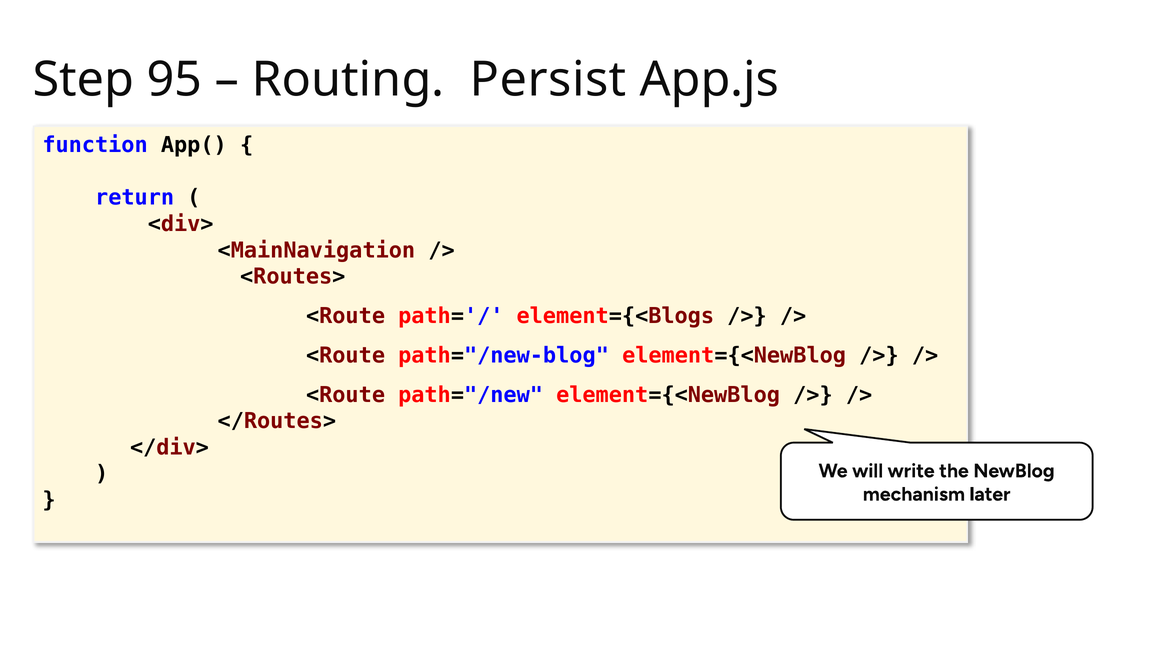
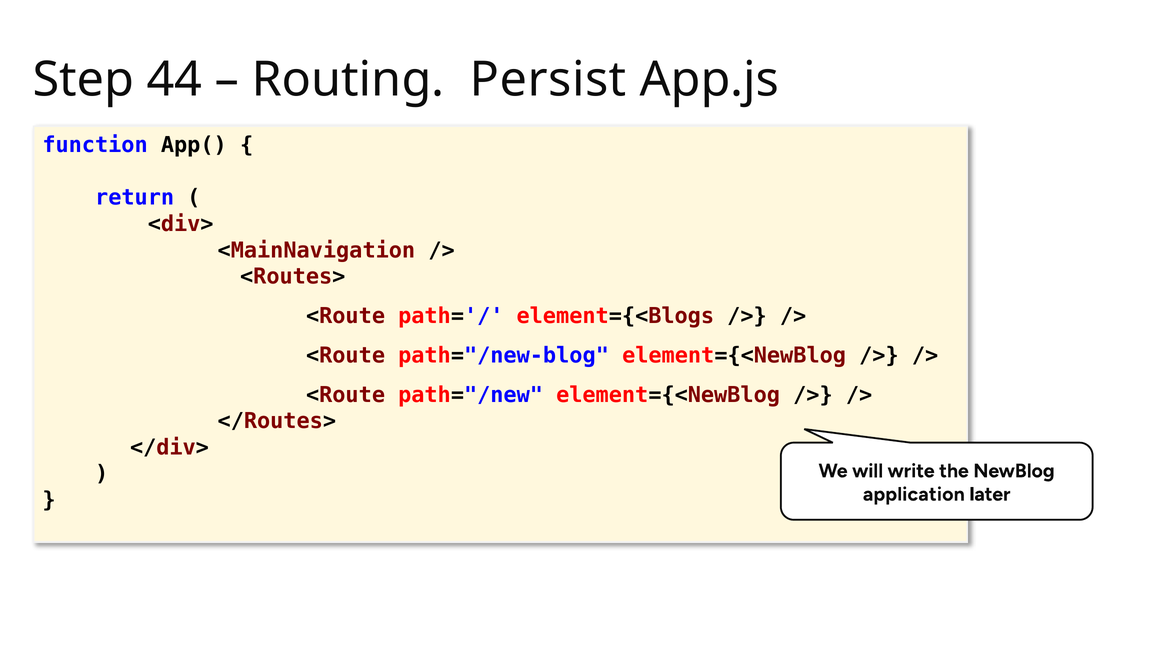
95: 95 -> 44 (174, 80)
mechanism: mechanism -> application (914, 494)
